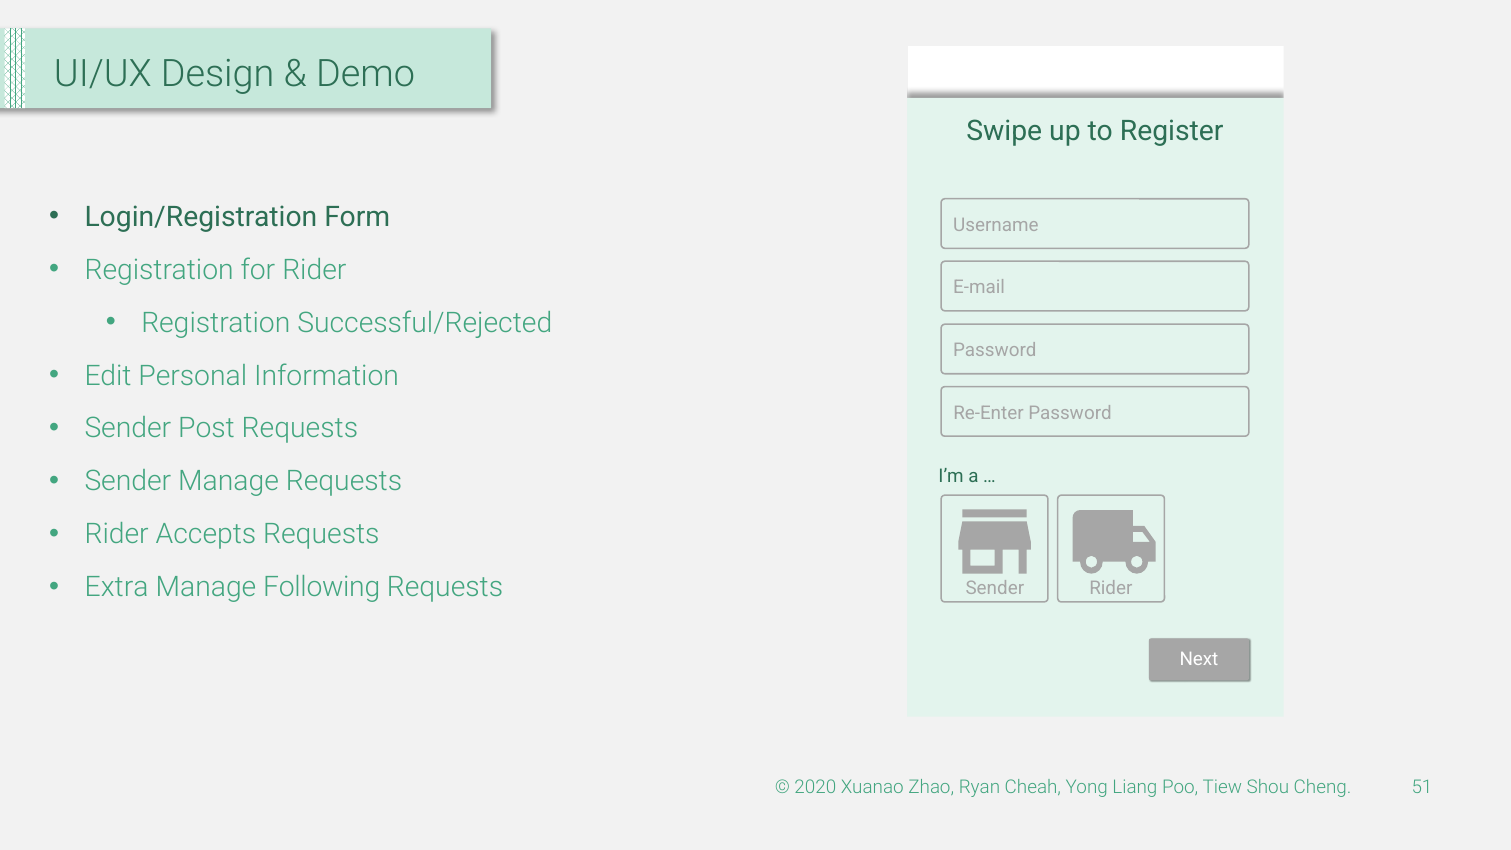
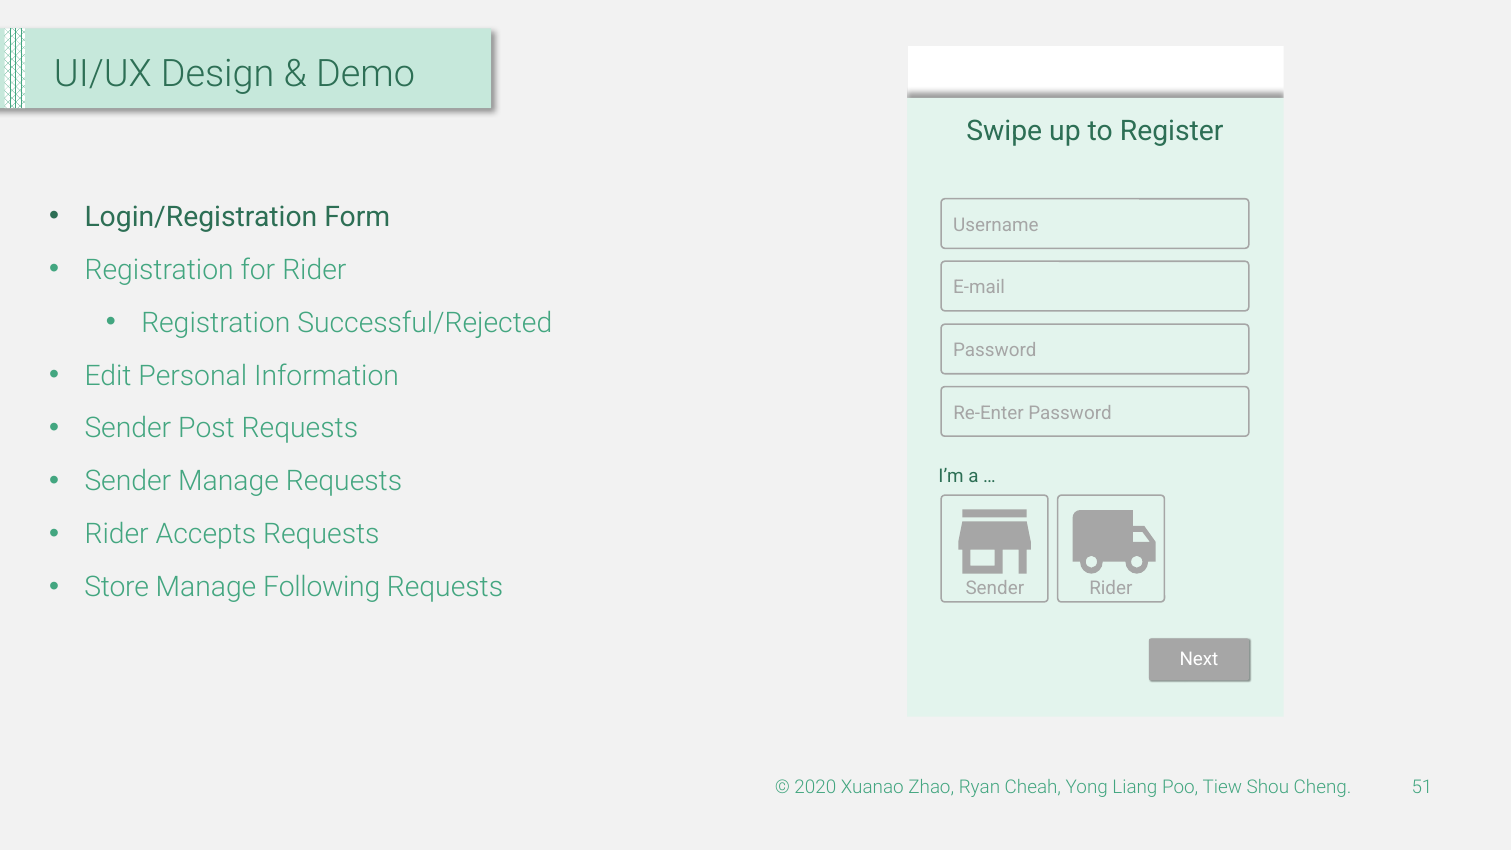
Extra: Extra -> Store (117, 587)
